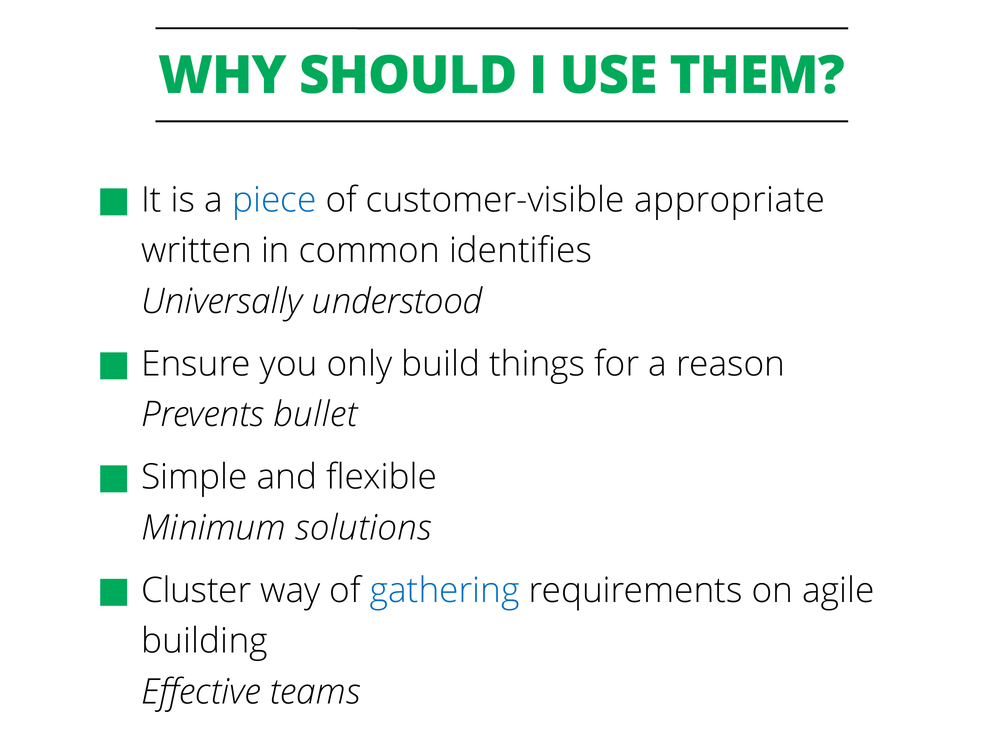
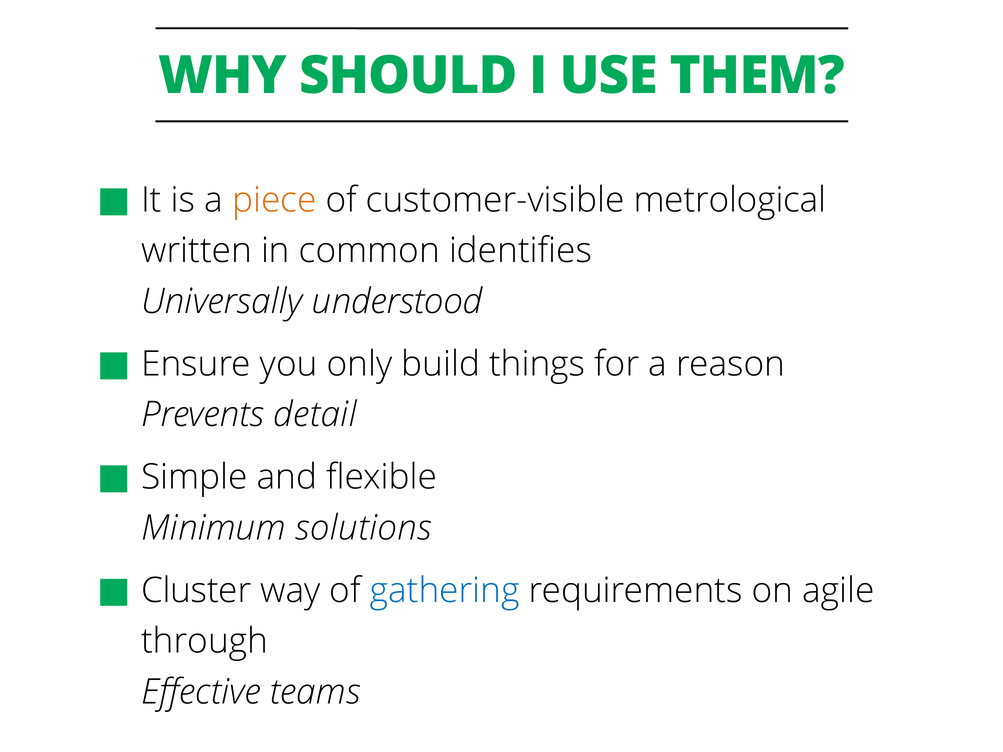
piece colour: blue -> orange (274, 200)
appropriate: appropriate -> metrological (730, 200)
bullet: bullet -> detail (315, 415)
building: building -> through (205, 641)
